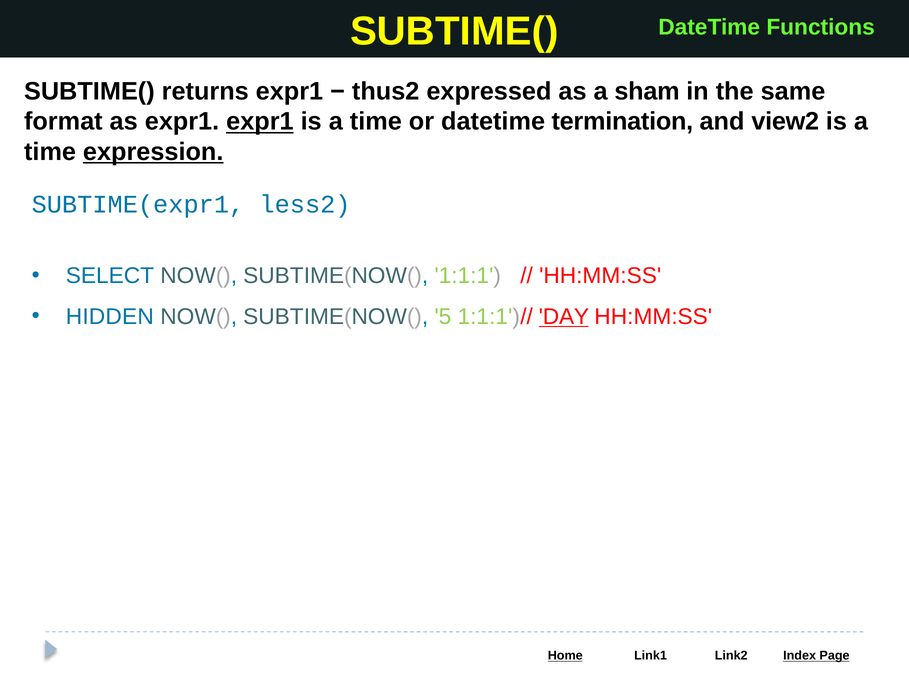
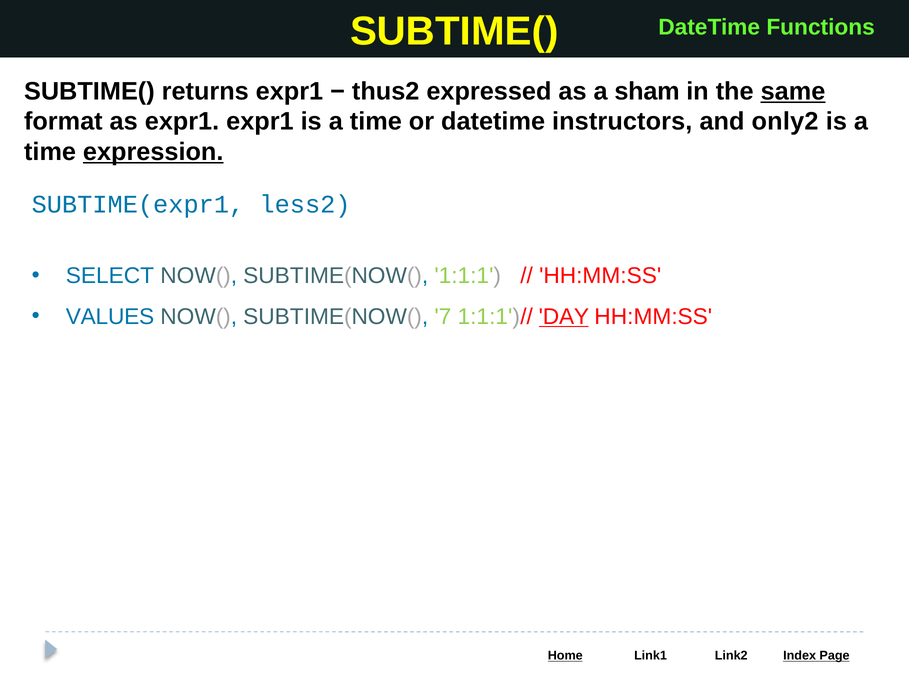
same underline: none -> present (793, 91)
expr1 underline: present -> none (260, 122)
termination: termination -> instructors (622, 122)
view2: view2 -> only2 (785, 122)
HIDDEN: HIDDEN -> VALUES (110, 317)
5: 5 -> 7 (443, 317)
